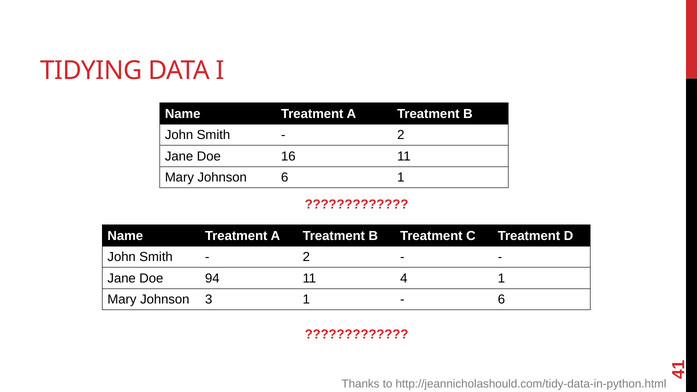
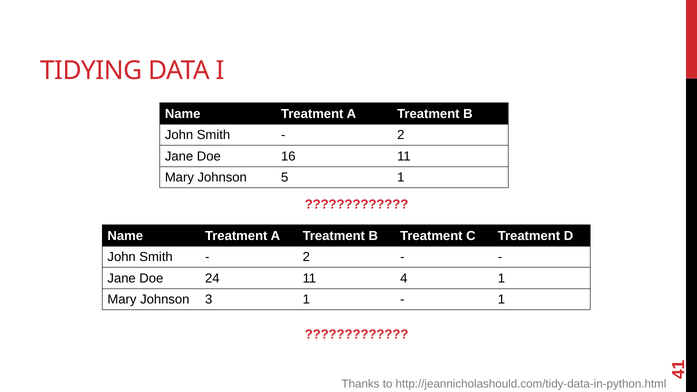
Johnson 6: 6 -> 5 (285, 177)
94: 94 -> 24 (212, 278)
6: 6 -> 1 (501, 299)
